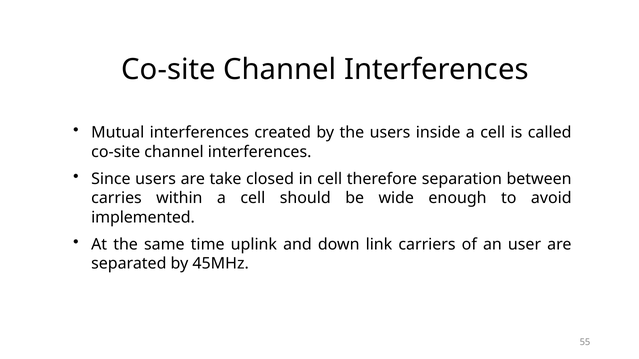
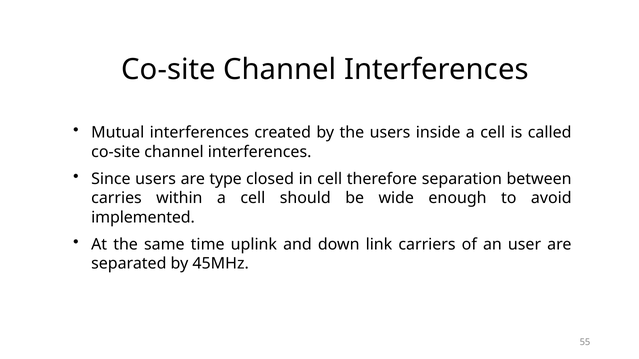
take: take -> type (226, 179)
